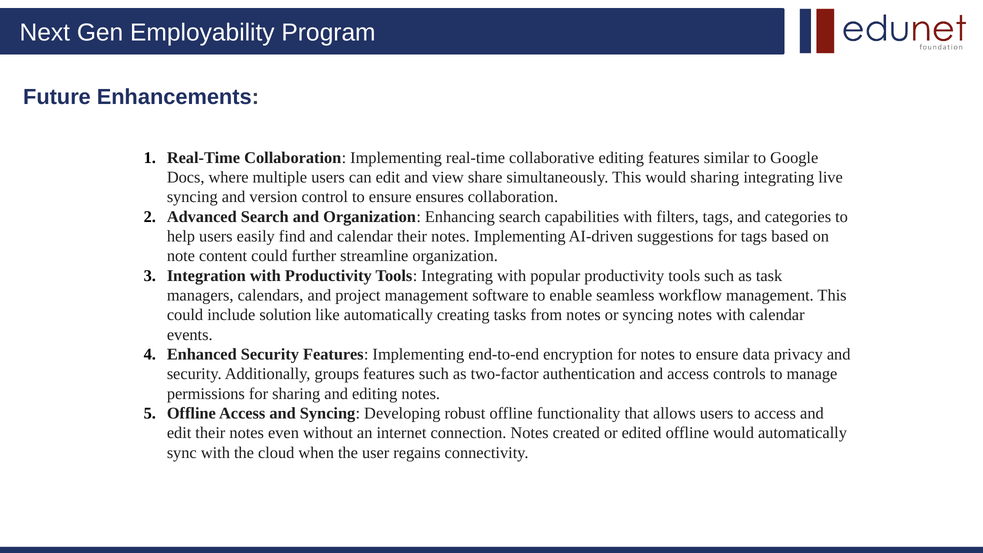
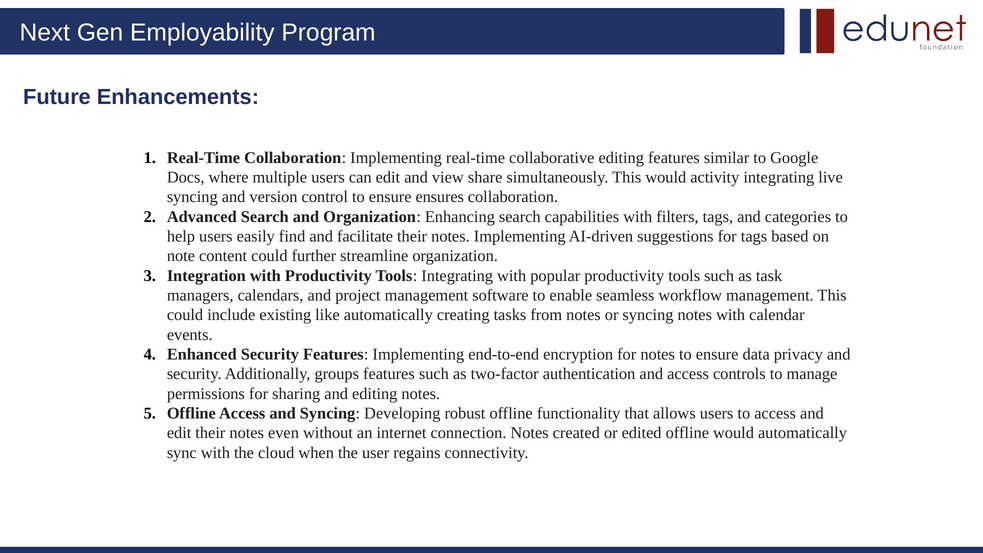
would sharing: sharing -> activity (715, 177)
and calendar: calendar -> facilitate (365, 236)
solution: solution -> existing (285, 315)
